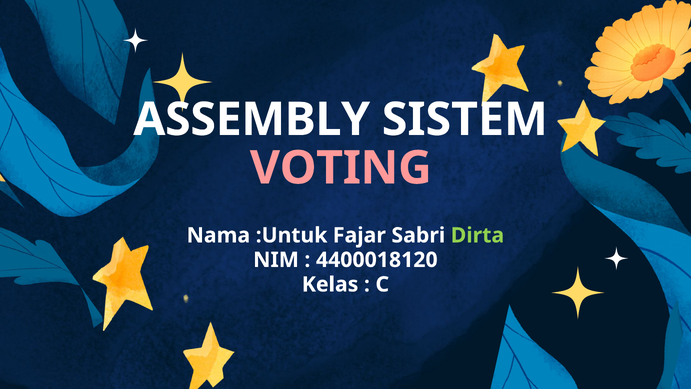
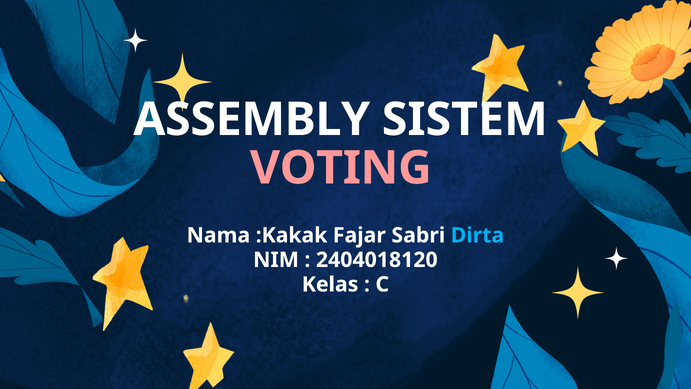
:Untuk: :Untuk -> :Kakak (292, 235)
Dirta colour: light green -> light blue (477, 235)
4400018120: 4400018120 -> 2404018120 (377, 260)
